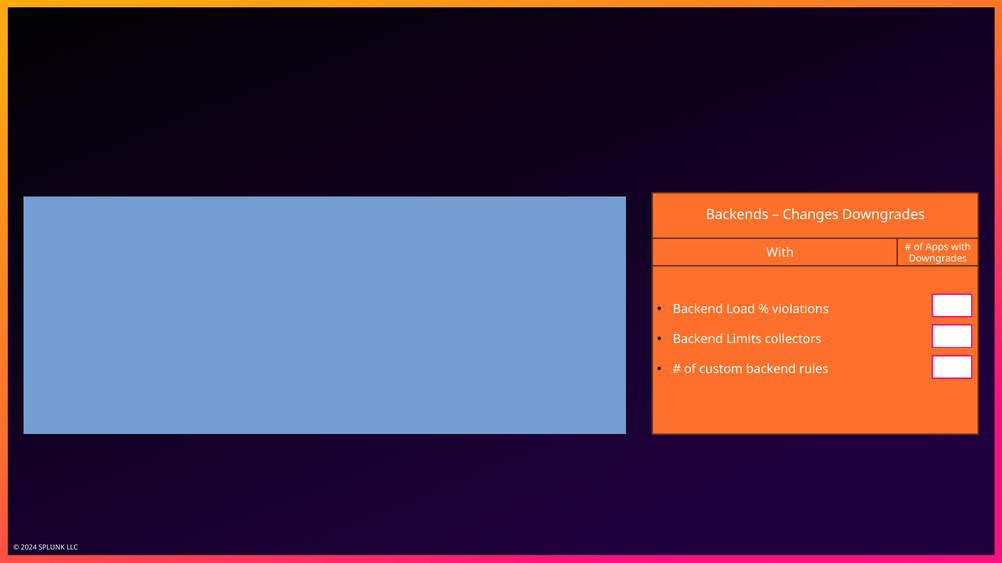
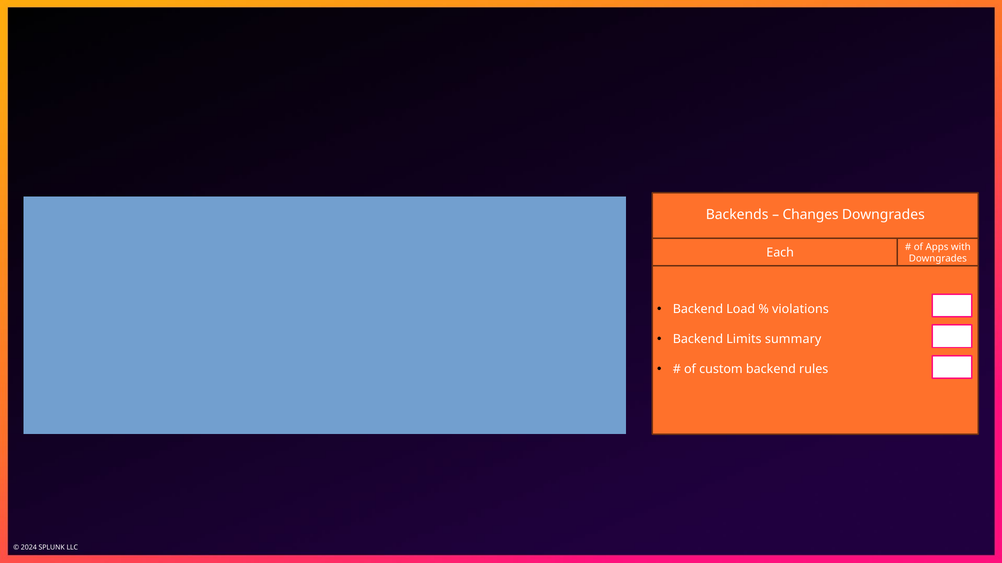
With: With -> Each (780, 253)
collectors: collectors -> summary (793, 340)
